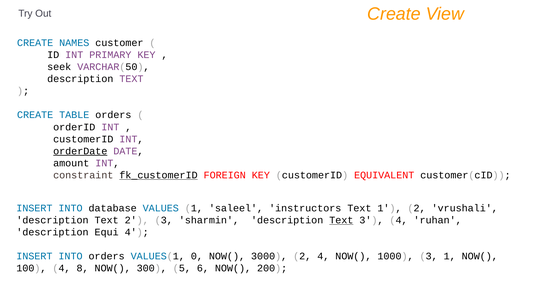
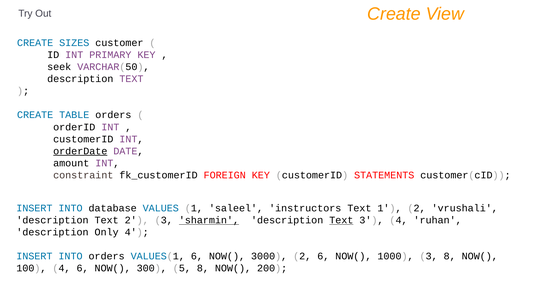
NAMES: NAMES -> SIZES (74, 43)
fk_customerID underline: present -> none (159, 175)
EQUIVALENT: EQUIVALENT -> STATEMENTS (384, 175)
sharmin underline: none -> present (209, 220)
Equi: Equi -> Only (107, 232)
VALUES(1 0: 0 -> 6 (197, 256)
2 4: 4 -> 6 (323, 256)
3 1: 1 -> 8 (450, 256)
4 8: 8 -> 6 (83, 268)
5 6: 6 -> 8 (203, 268)
